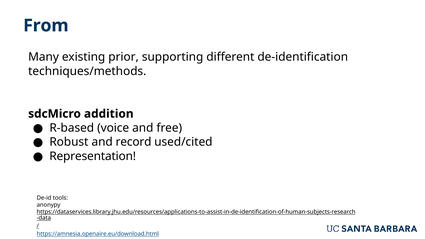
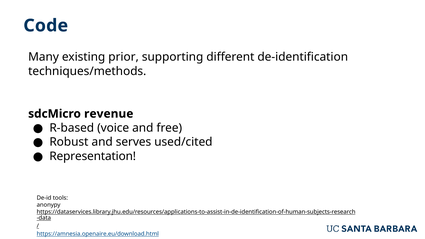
From: From -> Code (46, 26)
addition: addition -> revenue (109, 114)
record: record -> serves (133, 142)
